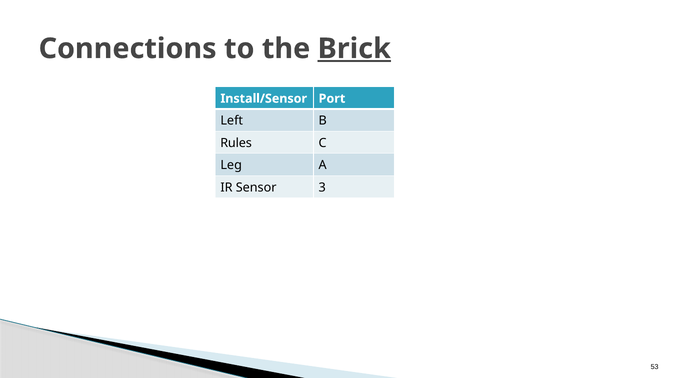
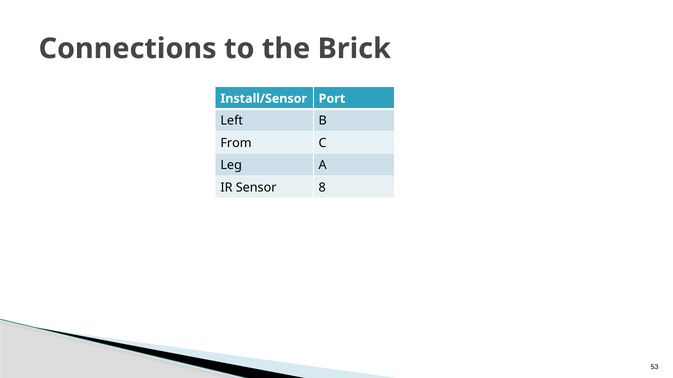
Brick underline: present -> none (354, 49)
Rules: Rules -> From (236, 143)
3: 3 -> 8 (322, 188)
